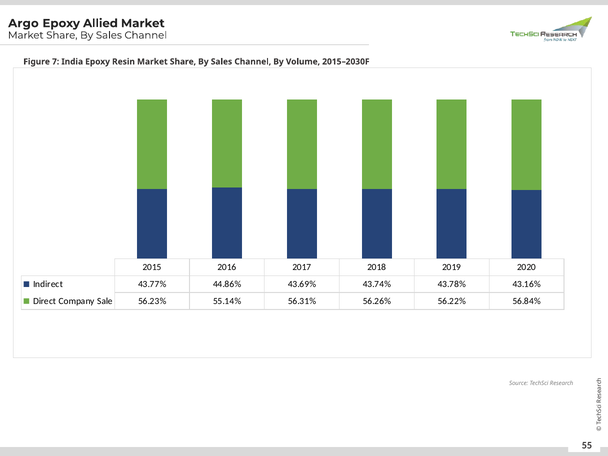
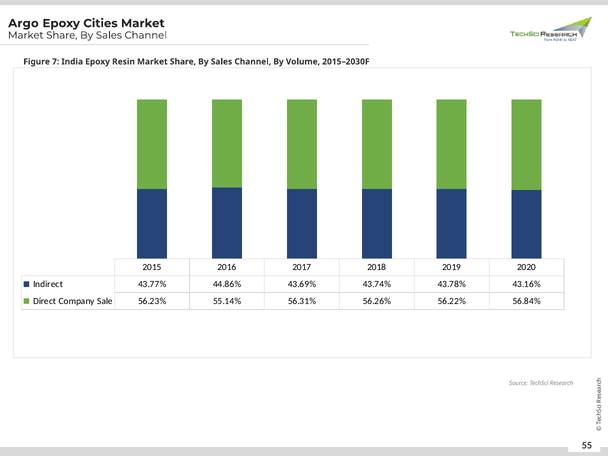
Allied: Allied -> Cities (100, 23)
